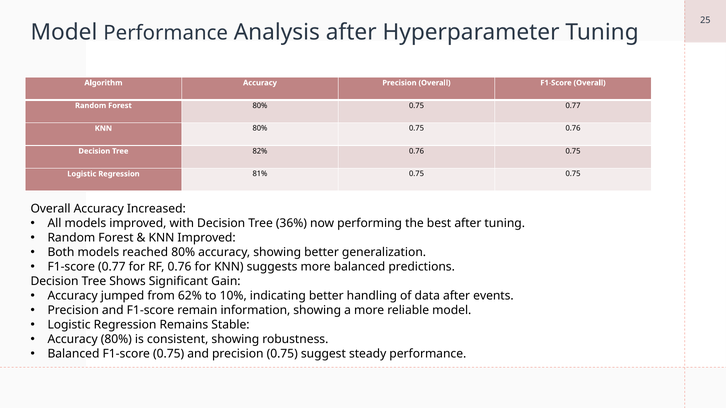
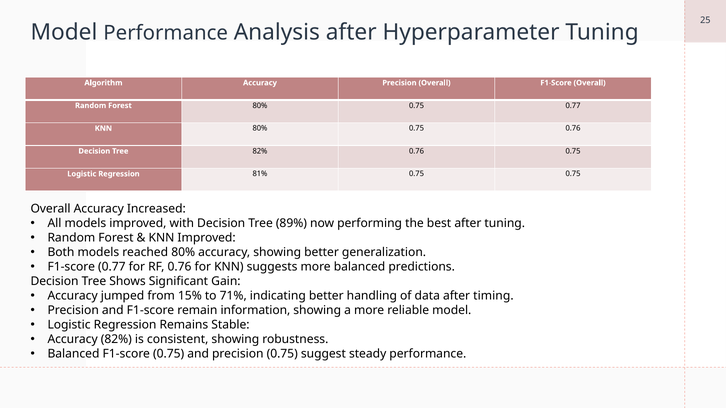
36%: 36% -> 89% (291, 224)
62%: 62% -> 15% (190, 296)
10%: 10% -> 71% (233, 296)
events: events -> timing (493, 296)
Accuracy 80%: 80% -> 82% (116, 340)
